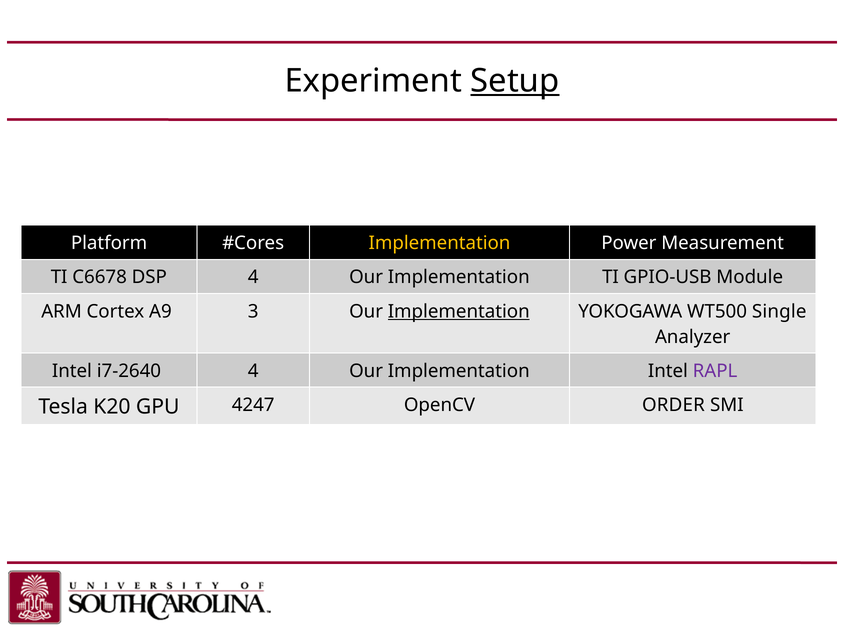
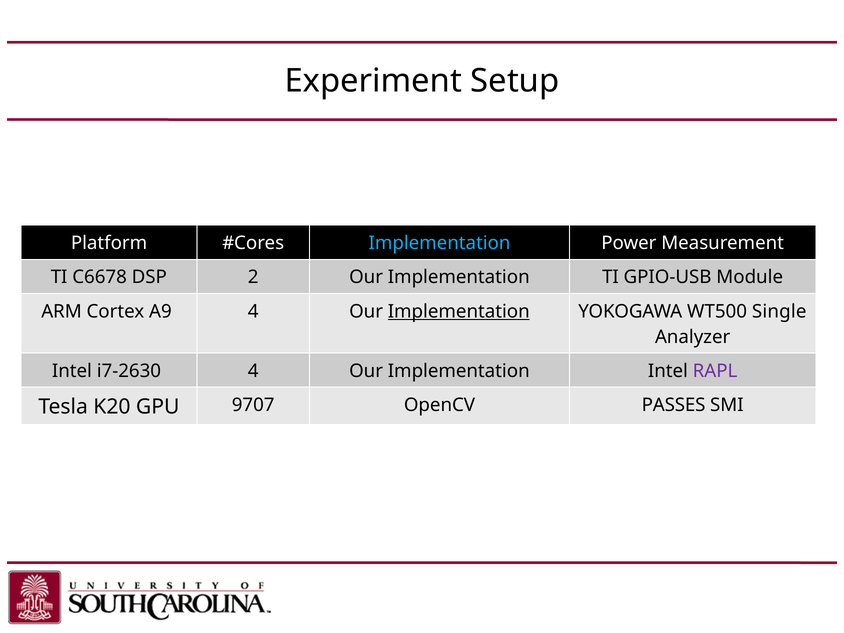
Setup underline: present -> none (515, 81)
Implementation colour: yellow -> light blue (440, 243)
DSP 4: 4 -> 2 (253, 277)
A9 3: 3 -> 4 (253, 312)
i7-2640: i7-2640 -> i7-2630 (129, 371)
4247: 4247 -> 9707 (253, 405)
ORDER: ORDER -> PASSES (674, 405)
